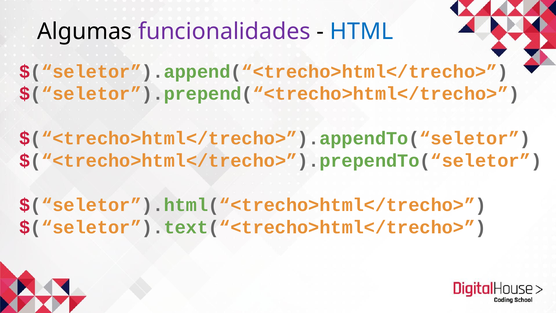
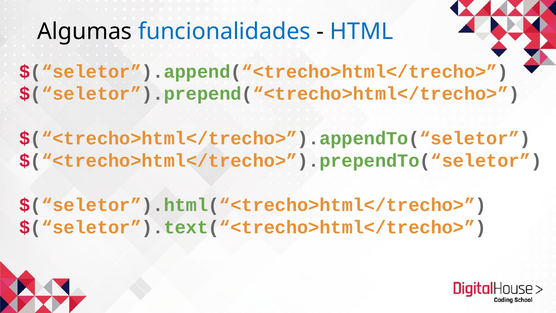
funcionalidades colour: purple -> blue (224, 32)
